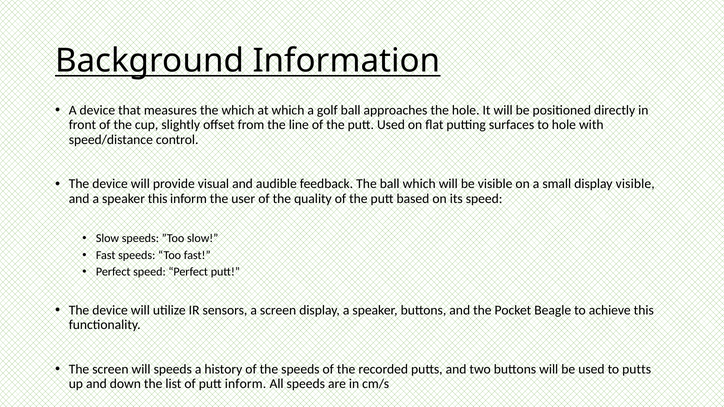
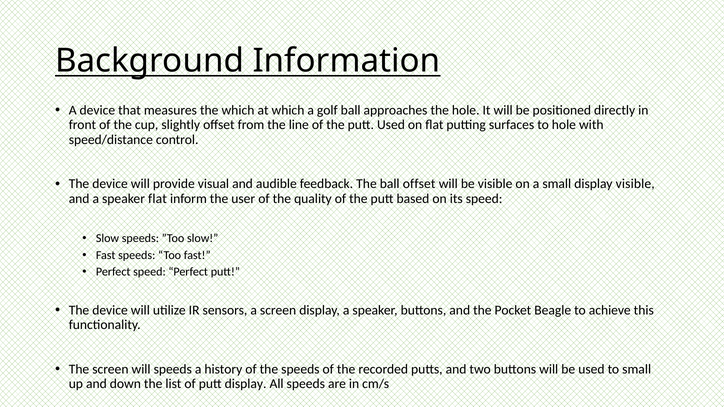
ball which: which -> offset (419, 184)
speaker this: this -> flat (157, 199)
to putts: putts -> small (637, 369)
putt inform: inform -> display (246, 384)
